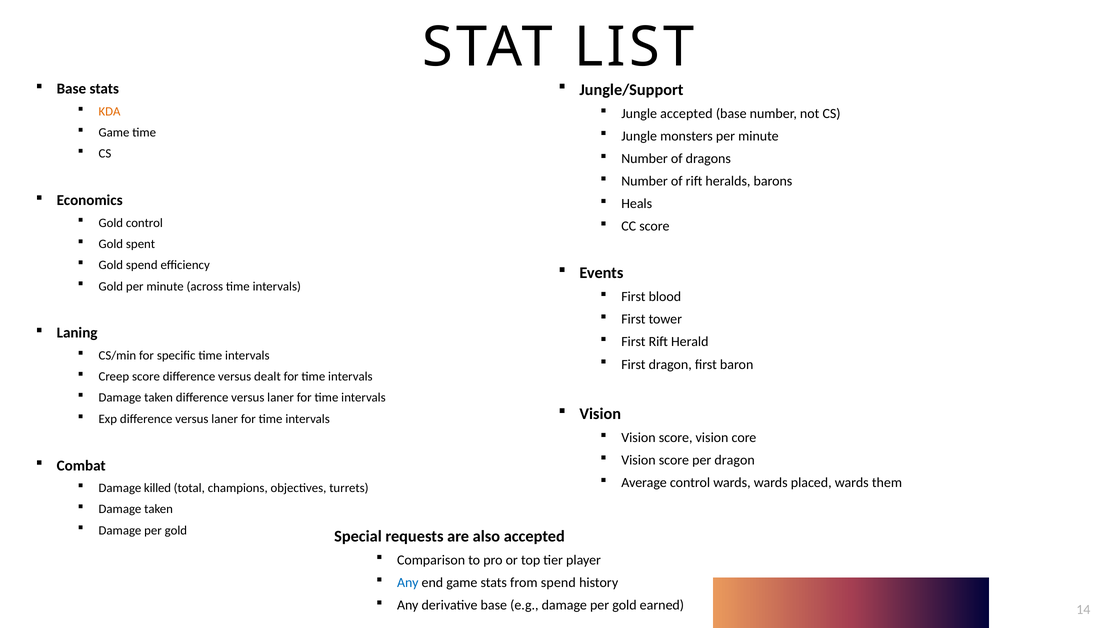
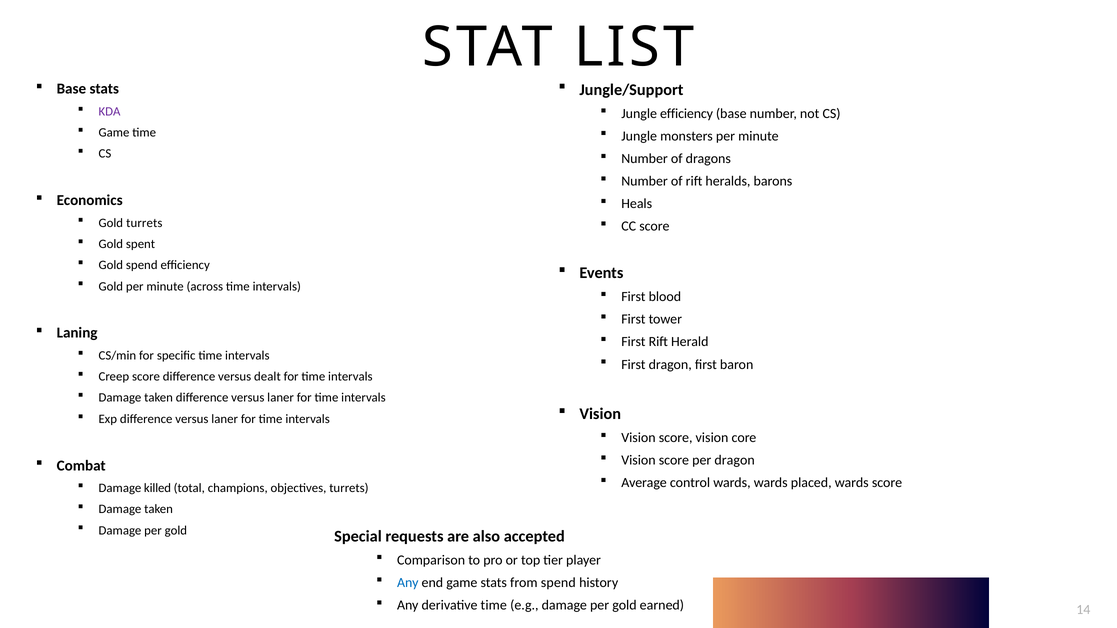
KDA colour: orange -> purple (110, 111)
Jungle accepted: accepted -> efficiency (687, 114)
Gold control: control -> turrets (144, 223)
wards them: them -> score (887, 483)
derivative base: base -> time (494, 605)
